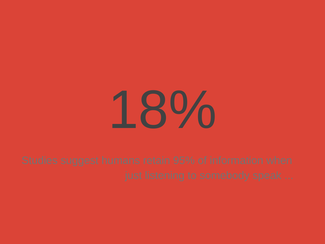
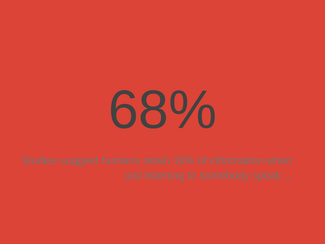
18%: 18% -> 68% (162, 110)
95%: 95% -> 16% (184, 160)
